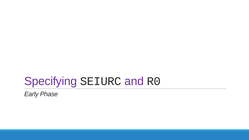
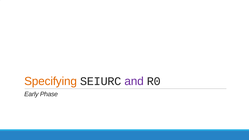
Specifying colour: purple -> orange (51, 81)
